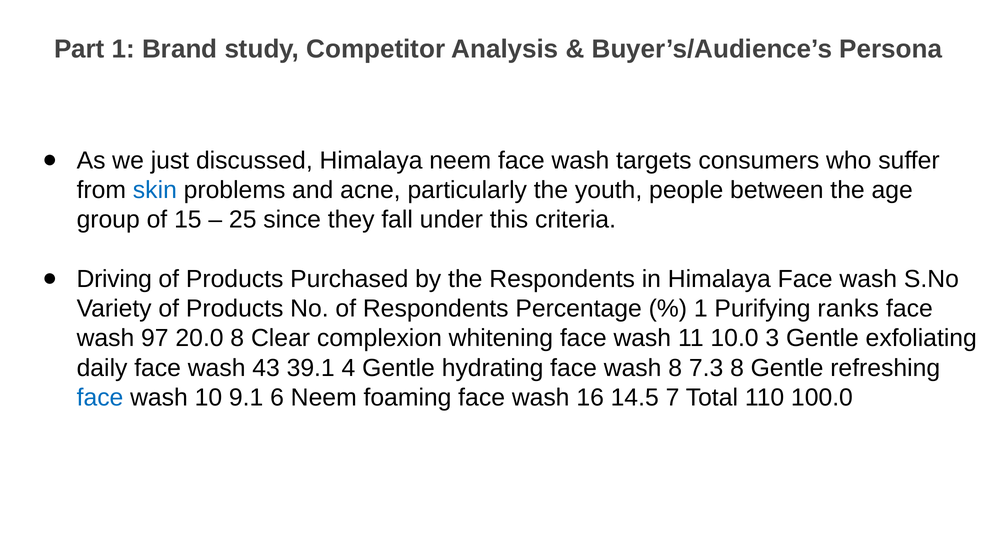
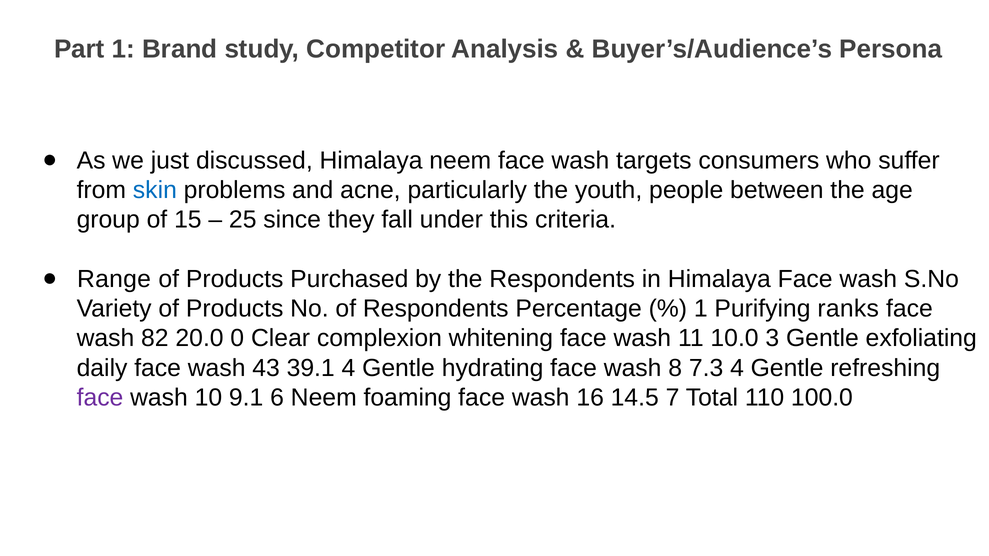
Driving: Driving -> Range (114, 279)
97: 97 -> 82 (155, 338)
20.0 8: 8 -> 0 (237, 338)
7.3 8: 8 -> 4 (737, 368)
face colour: blue -> purple (100, 398)
